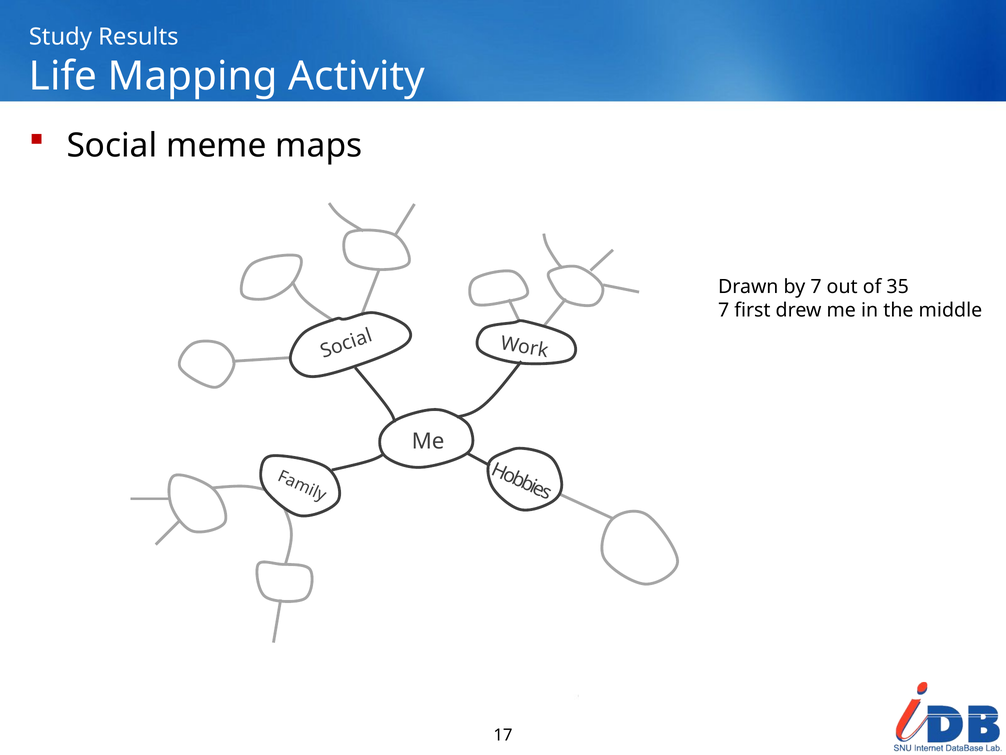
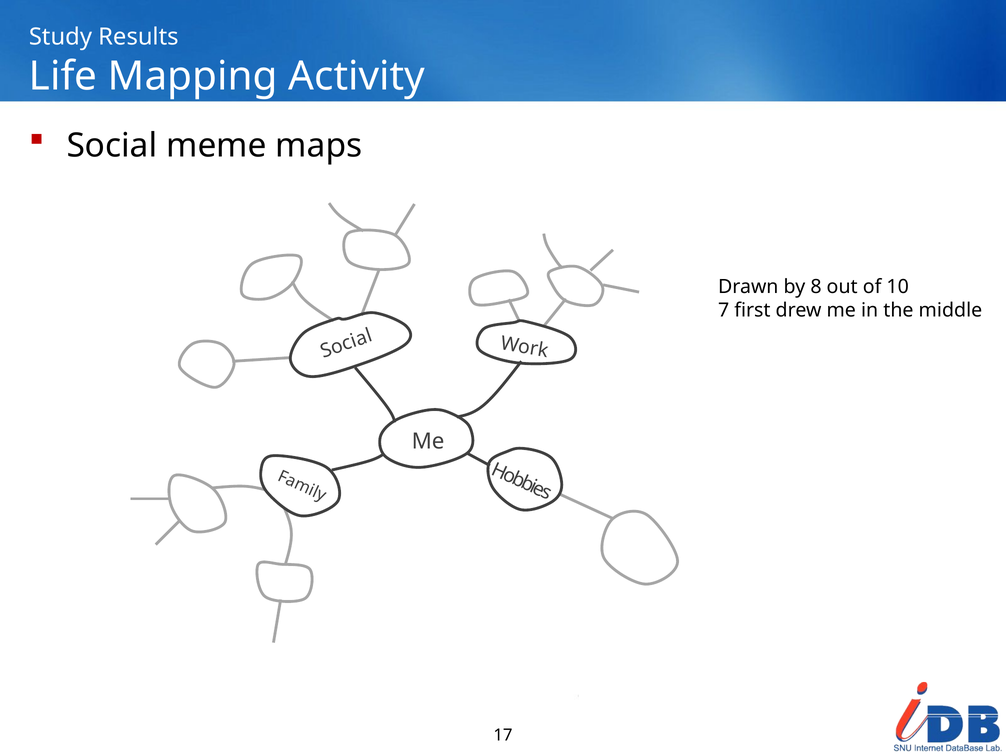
by 7: 7 -> 8 (816, 287)
35: 35 -> 10 (898, 287)
